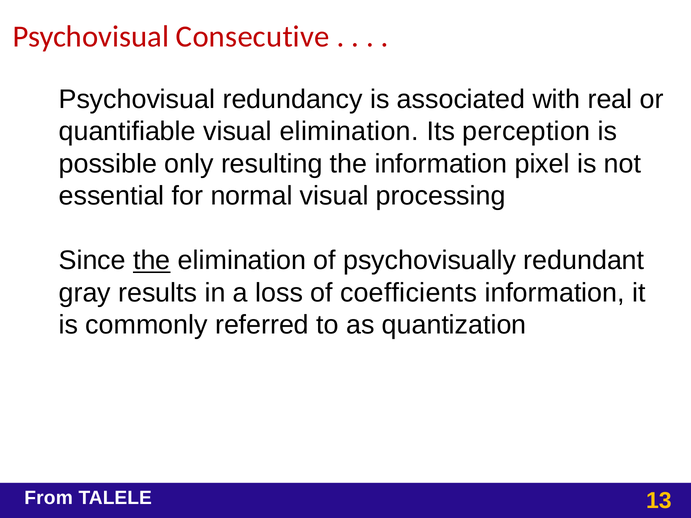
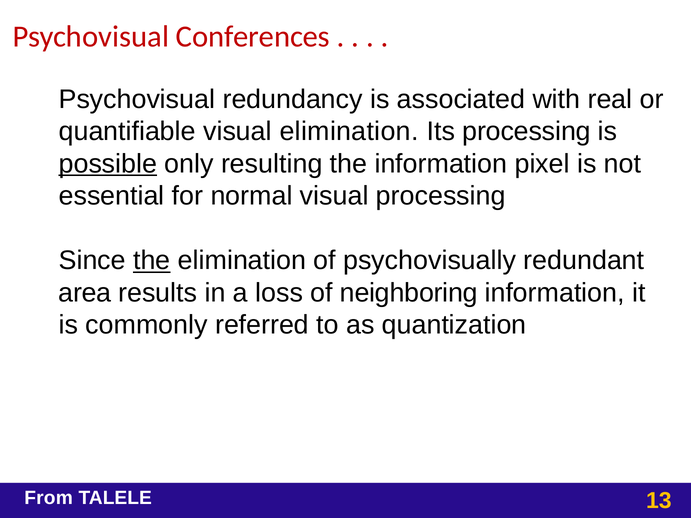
Consecutive: Consecutive -> Conferences (253, 37)
Its perception: perception -> processing (527, 132)
possible underline: none -> present (108, 164)
gray: gray -> area (85, 293)
coefficients: coefficients -> neighboring (409, 293)
